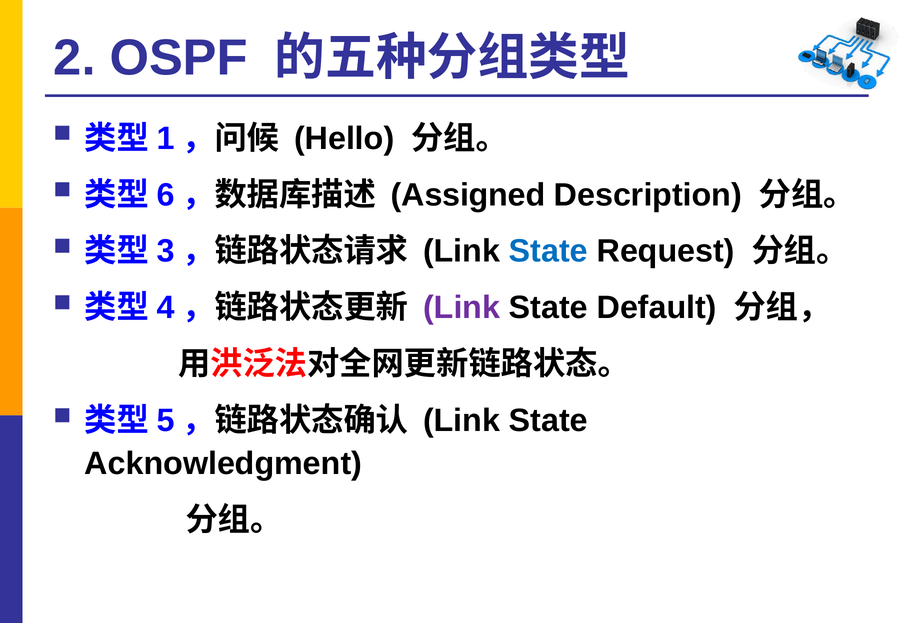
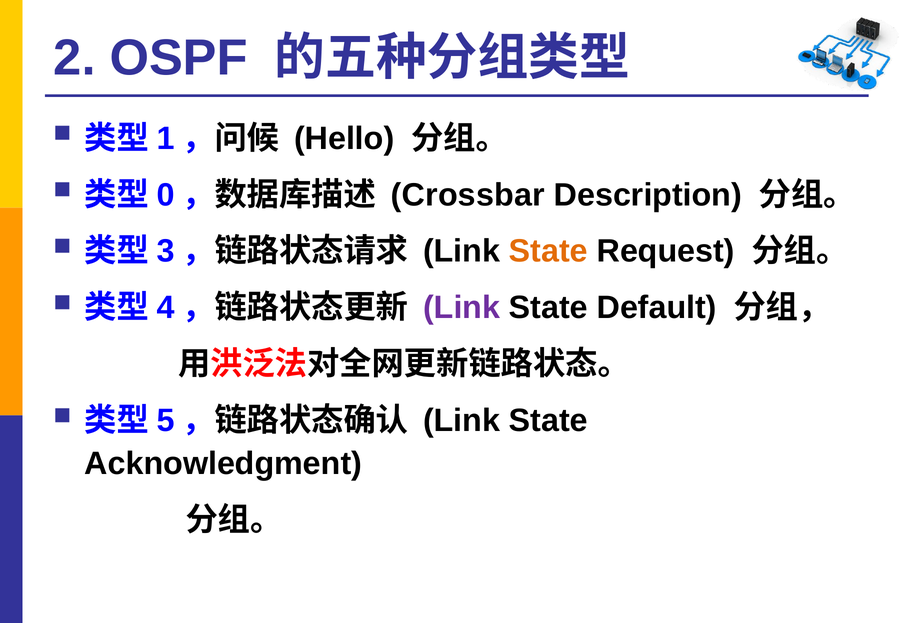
6: 6 -> 0 (166, 195)
Assigned: Assigned -> Crossbar (468, 195)
State colour: blue -> orange (548, 251)
